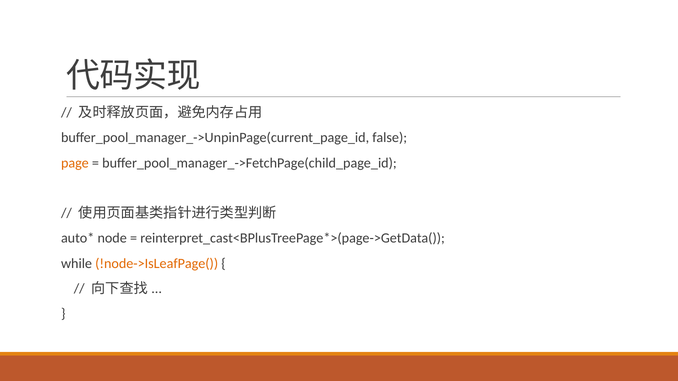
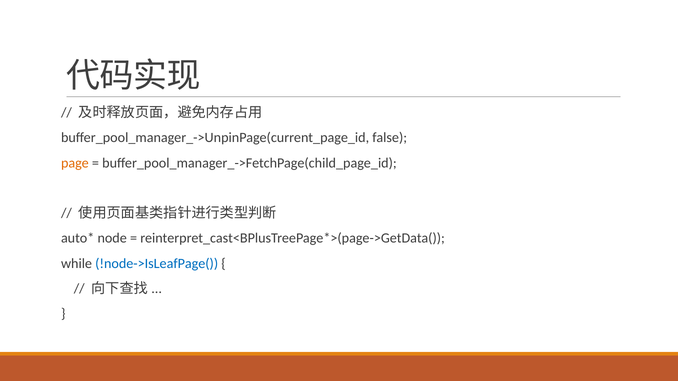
!node->IsLeafPage( colour: orange -> blue (157, 264)
